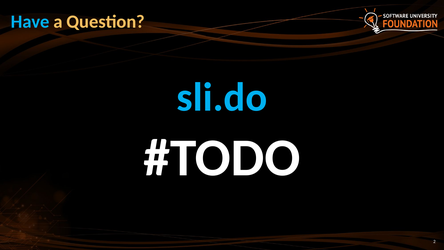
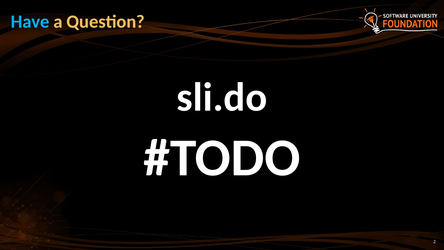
sli.do colour: light blue -> white (222, 97)
